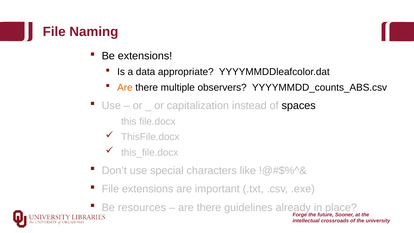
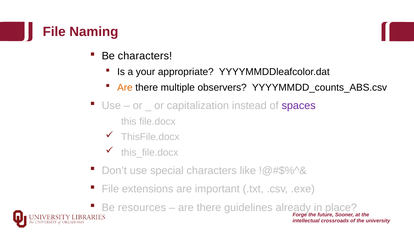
Be extensions: extensions -> characters (145, 56)
data: data -> your (146, 72)
spaces colour: black -> purple (299, 106)
